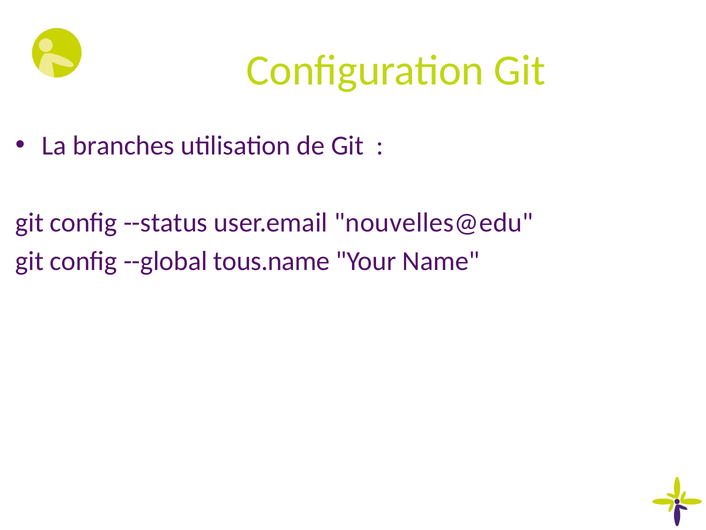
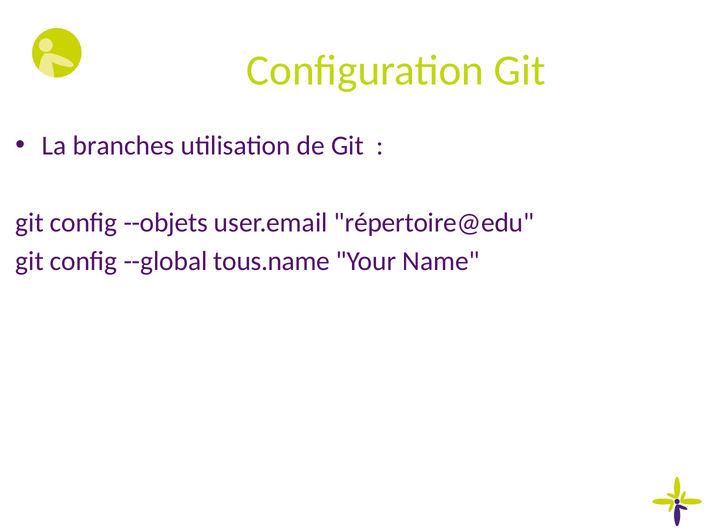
--status: --status -> --objets (166, 222)
nouvelles@edu: nouvelles@edu -> répertoire@edu (434, 222)
